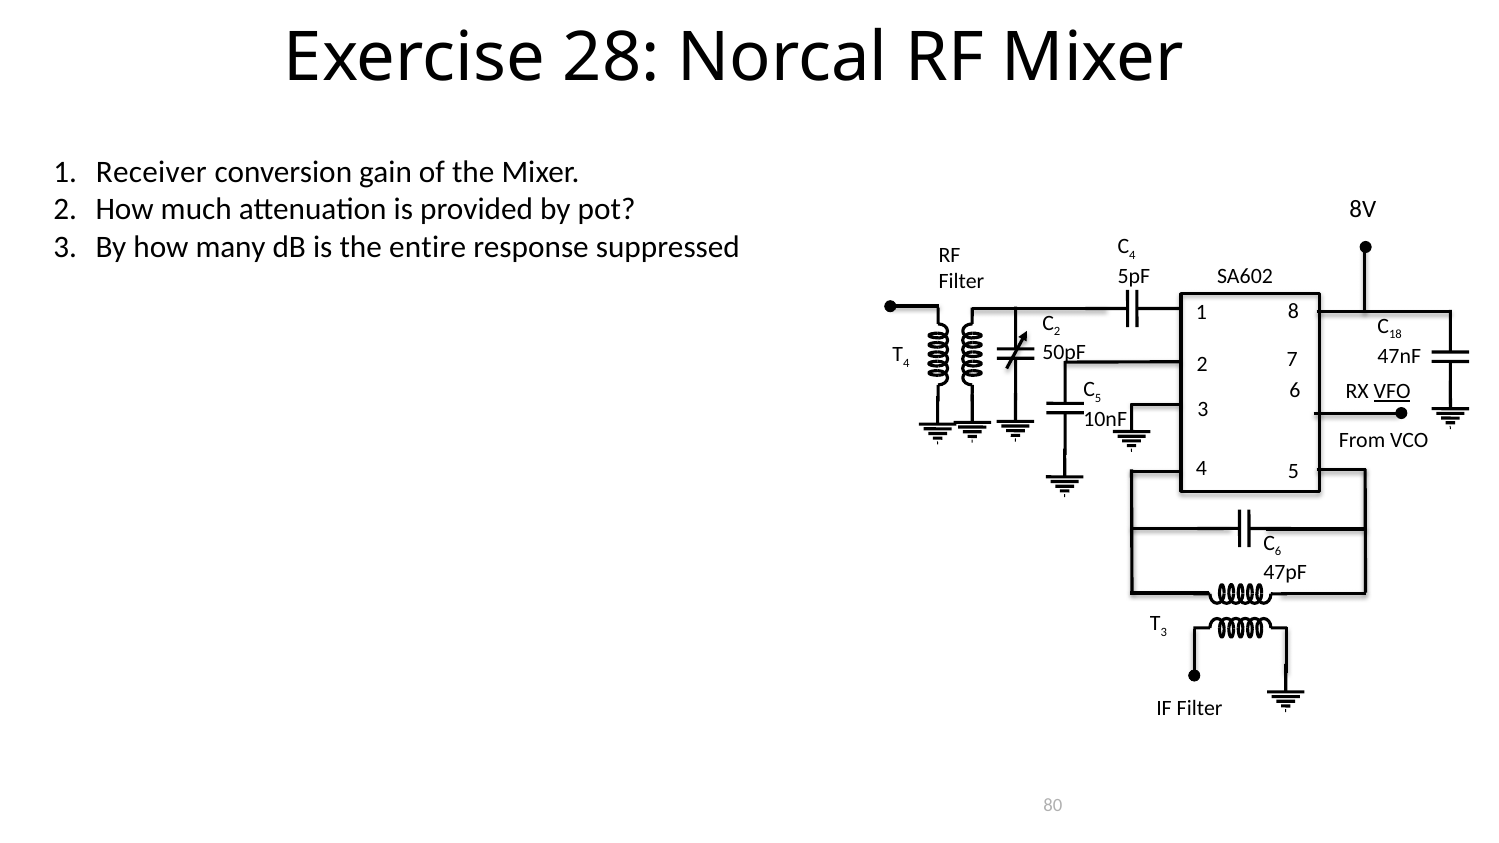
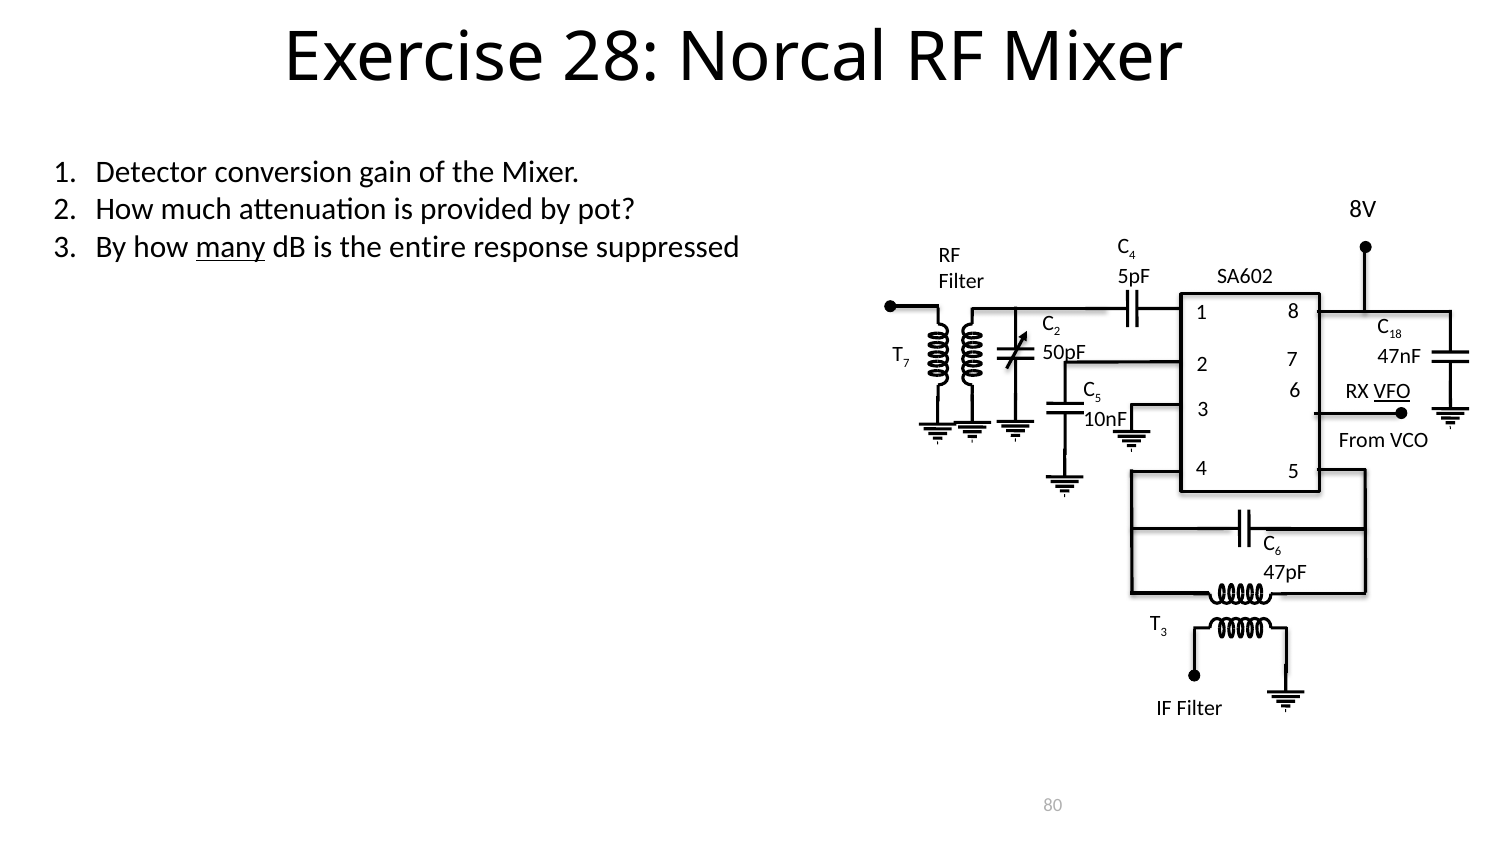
Receiver: Receiver -> Detector (151, 172)
many underline: none -> present (231, 247)
4: 4 -> 7 (906, 363)
